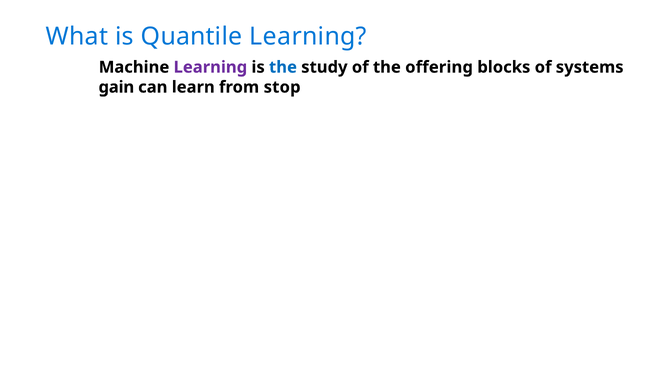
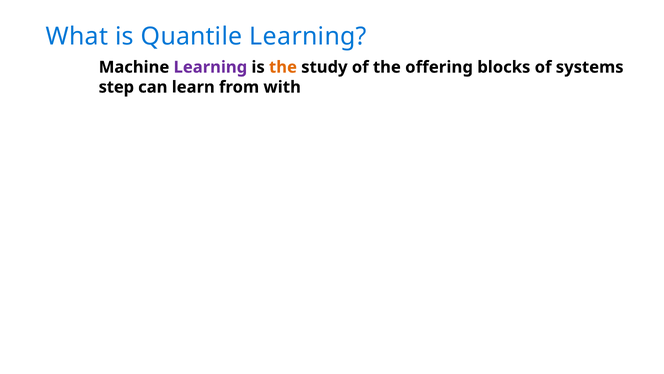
the colour: blue -> orange (283, 67)
gain: gain -> step (116, 87)
stop: stop -> with (282, 87)
